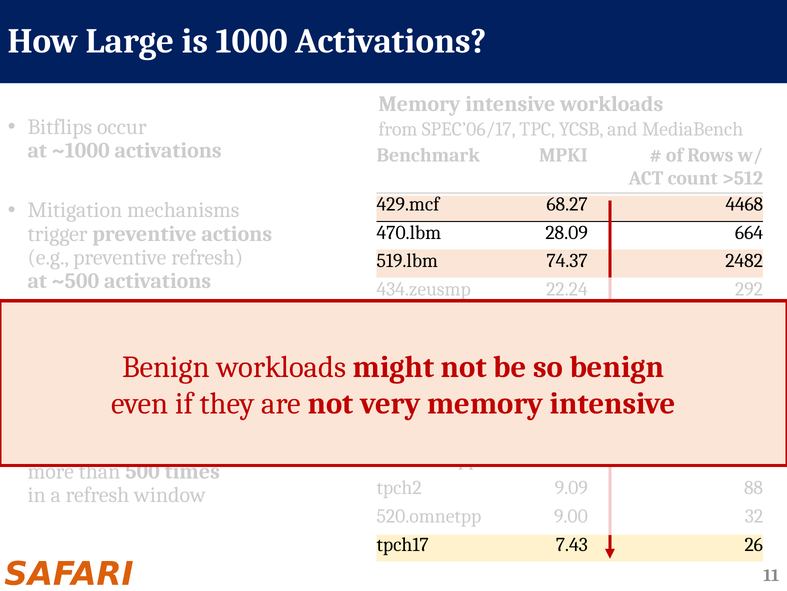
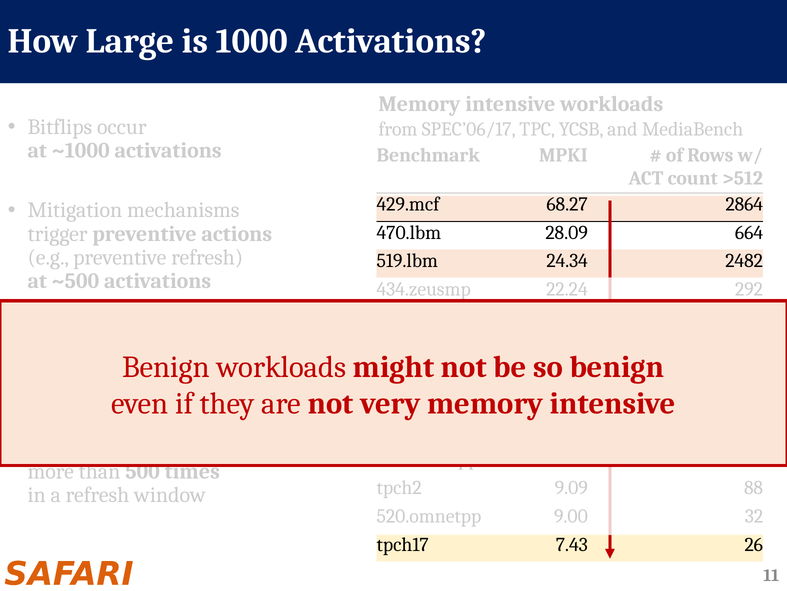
4468: 4468 -> 2864 (744, 204)
74.37: 74.37 -> 24.34 (567, 261)
